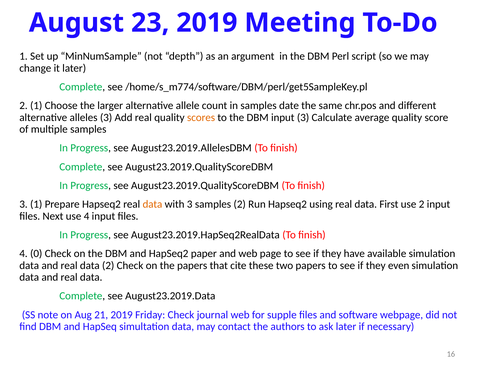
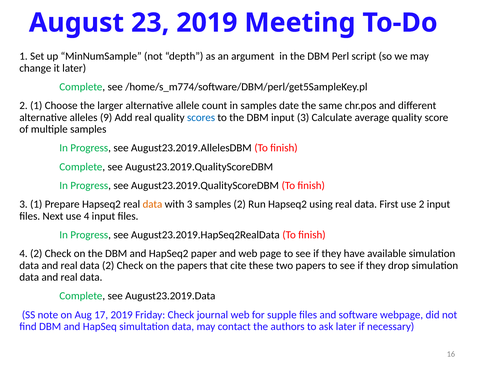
alleles 3: 3 -> 9 (106, 117)
scores colour: orange -> blue (201, 117)
4 0: 0 -> 2 (36, 253)
even: even -> drop (399, 265)
21: 21 -> 17 (101, 314)
